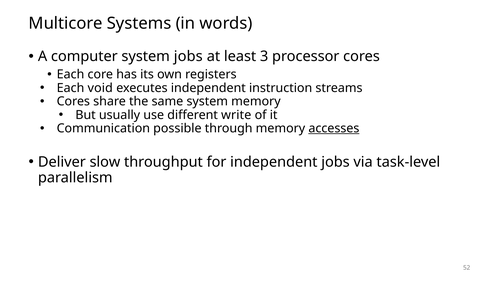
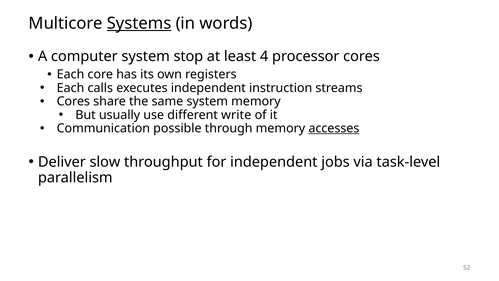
Systems underline: none -> present (139, 23)
system jobs: jobs -> stop (188, 56)
3: 3 -> 4 (264, 56)
void: void -> calls (100, 88)
